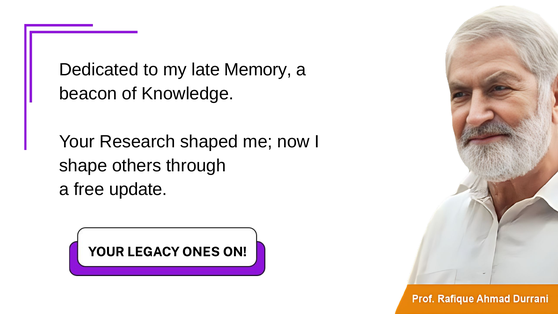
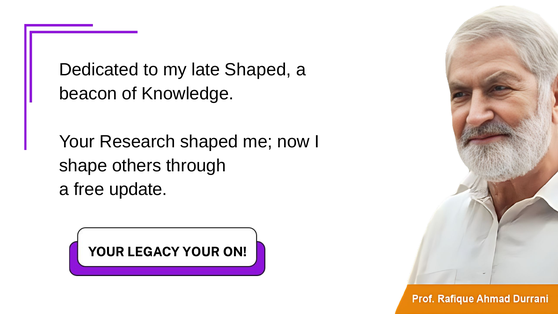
late Memory: Memory -> Shaped (258, 70)
LEGACY ONES: ONES -> YOUR (201, 252)
